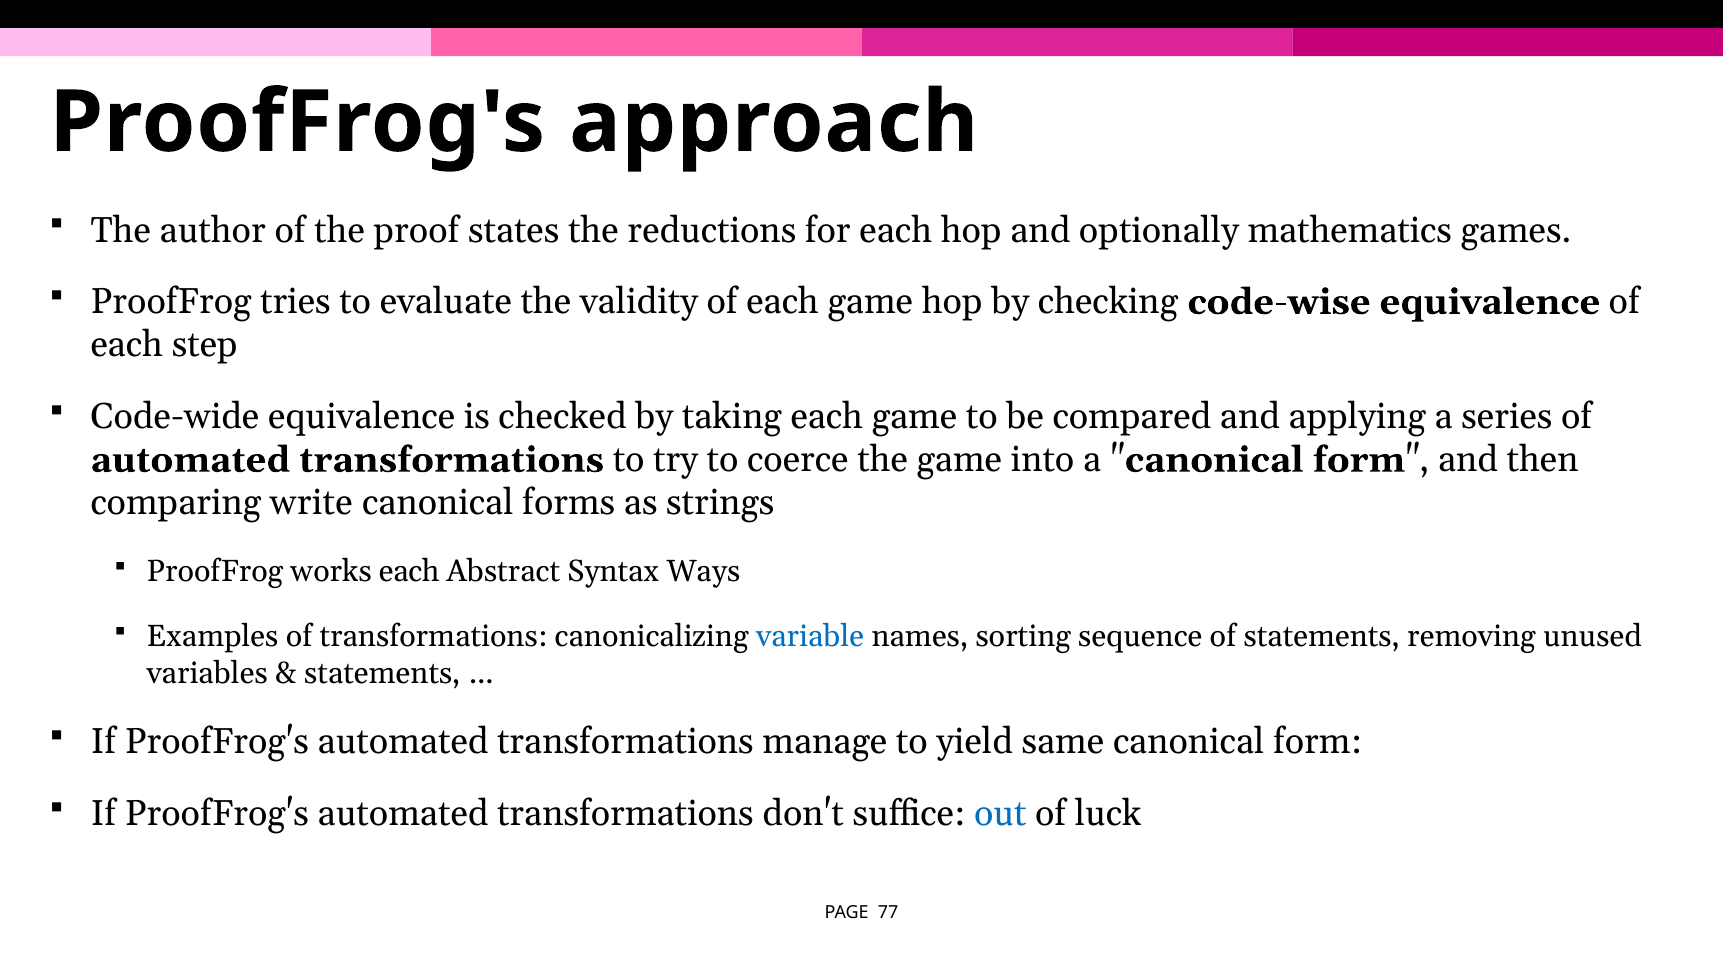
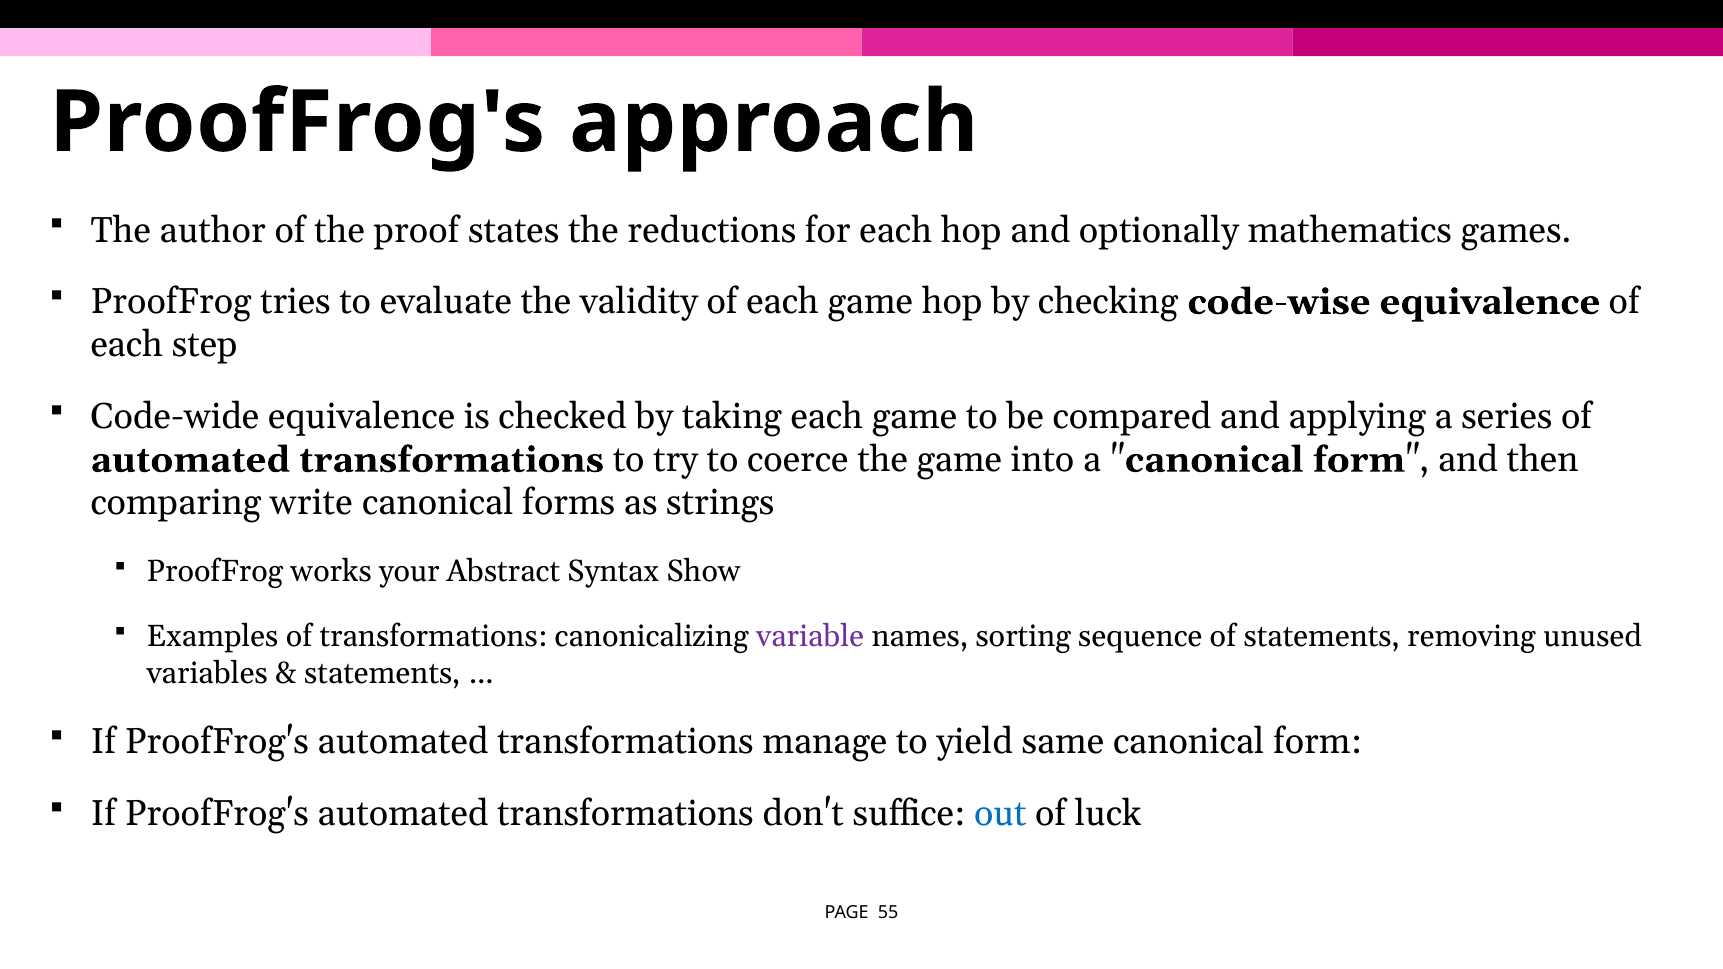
works each: each -> your (409, 571)
Ways: Ways -> Show (704, 571)
variable colour: blue -> purple (810, 637)
77: 77 -> 55 (888, 913)
